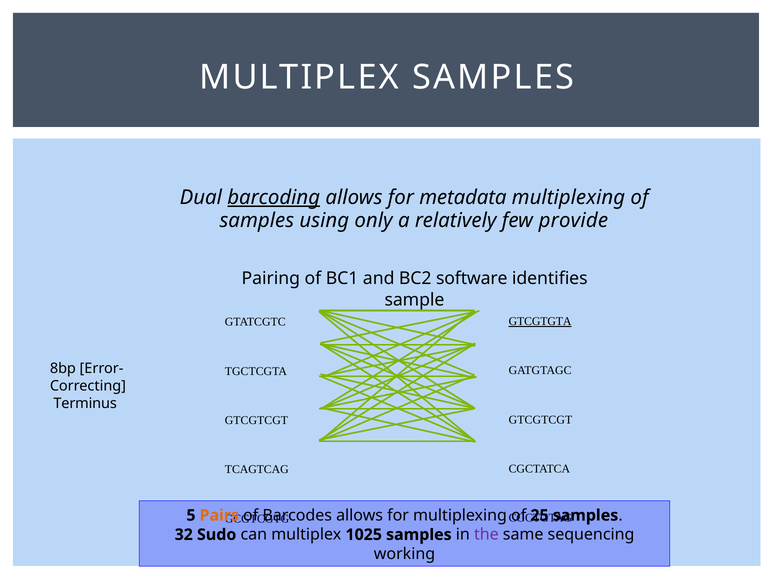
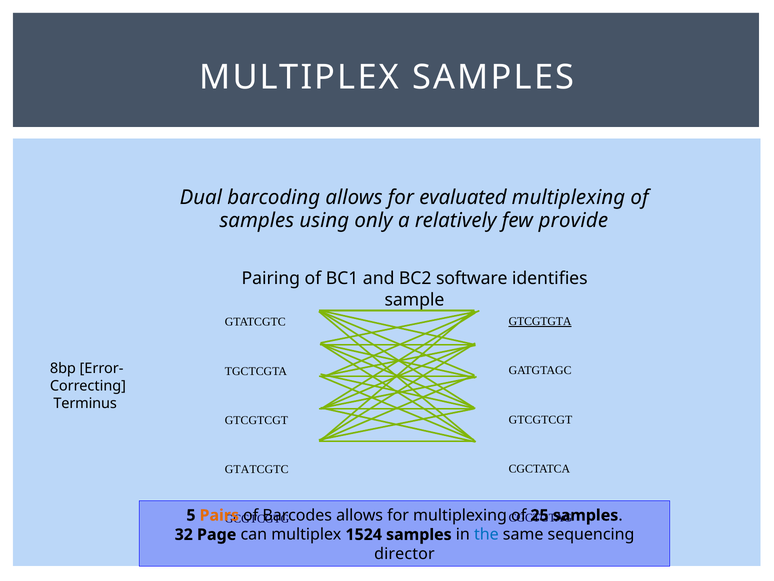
barcoding underline: present -> none (274, 197)
metadata: metadata -> evaluated (463, 197)
TCAGTCAG: TCAGTCAG -> GTATCGTC (257, 469)
Sudo: Sudo -> Page (217, 534)
1025: 1025 -> 1524 (364, 534)
the colour: purple -> blue (486, 534)
working: working -> director (404, 553)
